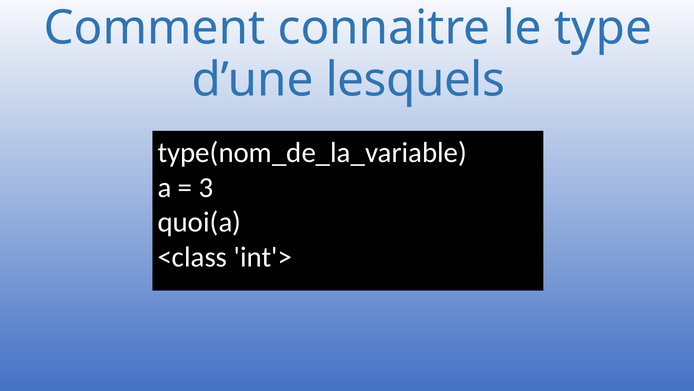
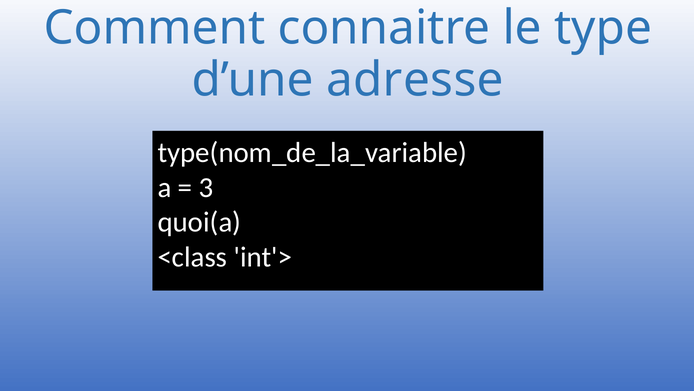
lesquels: lesquels -> adresse (415, 80)
